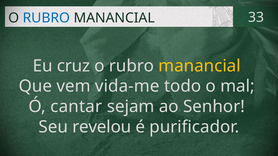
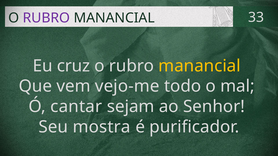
RUBRO colour: blue -> purple (46, 18)
vida-me: vida-me -> vejo-me (127, 86)
revelou: revelou -> mostra (102, 127)
